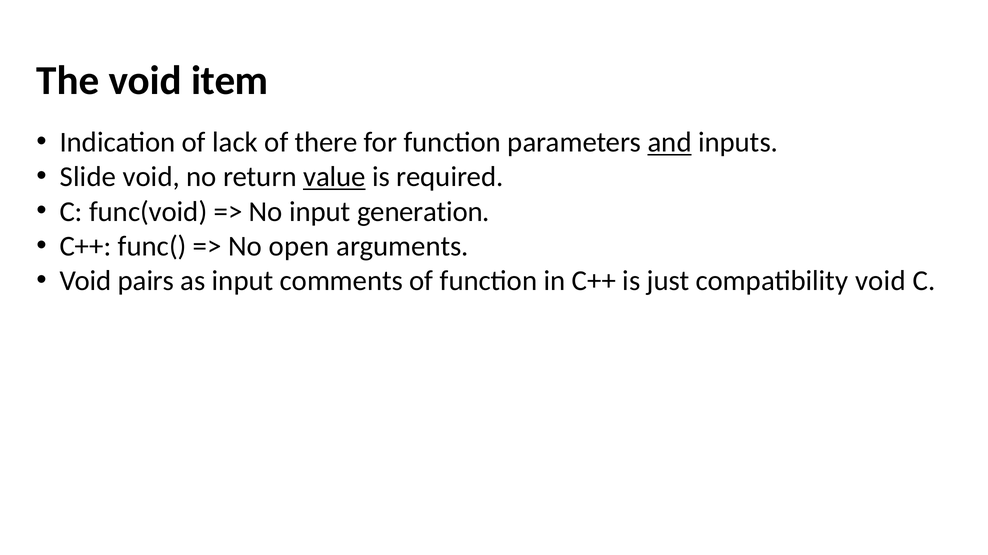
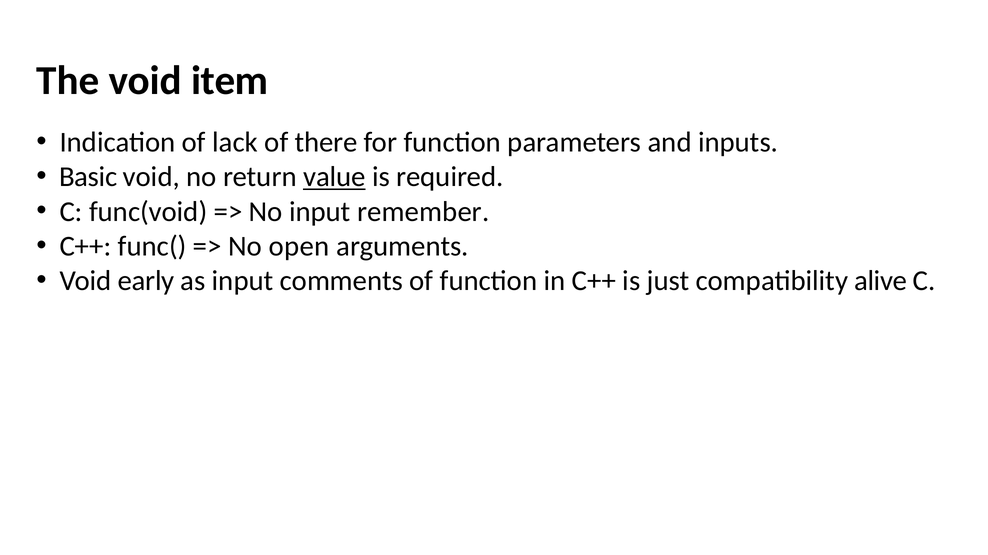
and underline: present -> none (670, 143)
Slide: Slide -> Basic (88, 177)
generation: generation -> remember (423, 212)
pairs: pairs -> early (146, 281)
compatibility void: void -> alive (881, 281)
